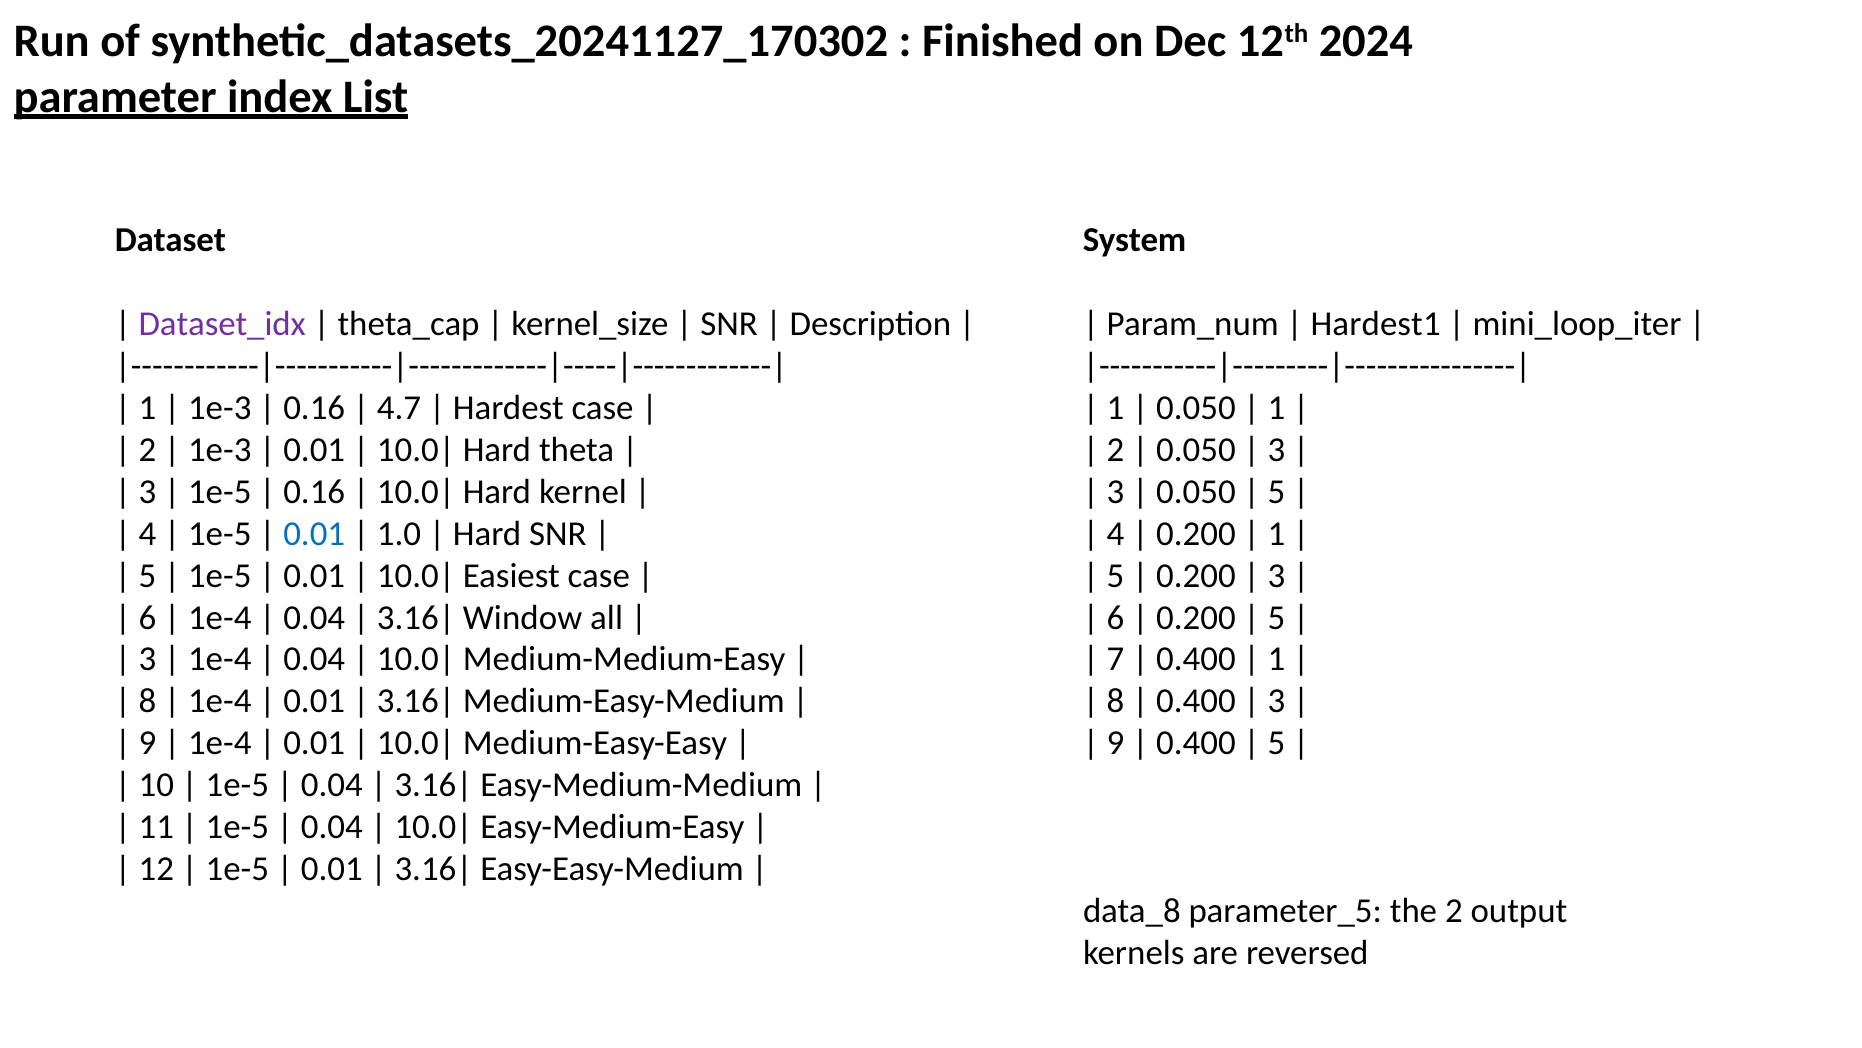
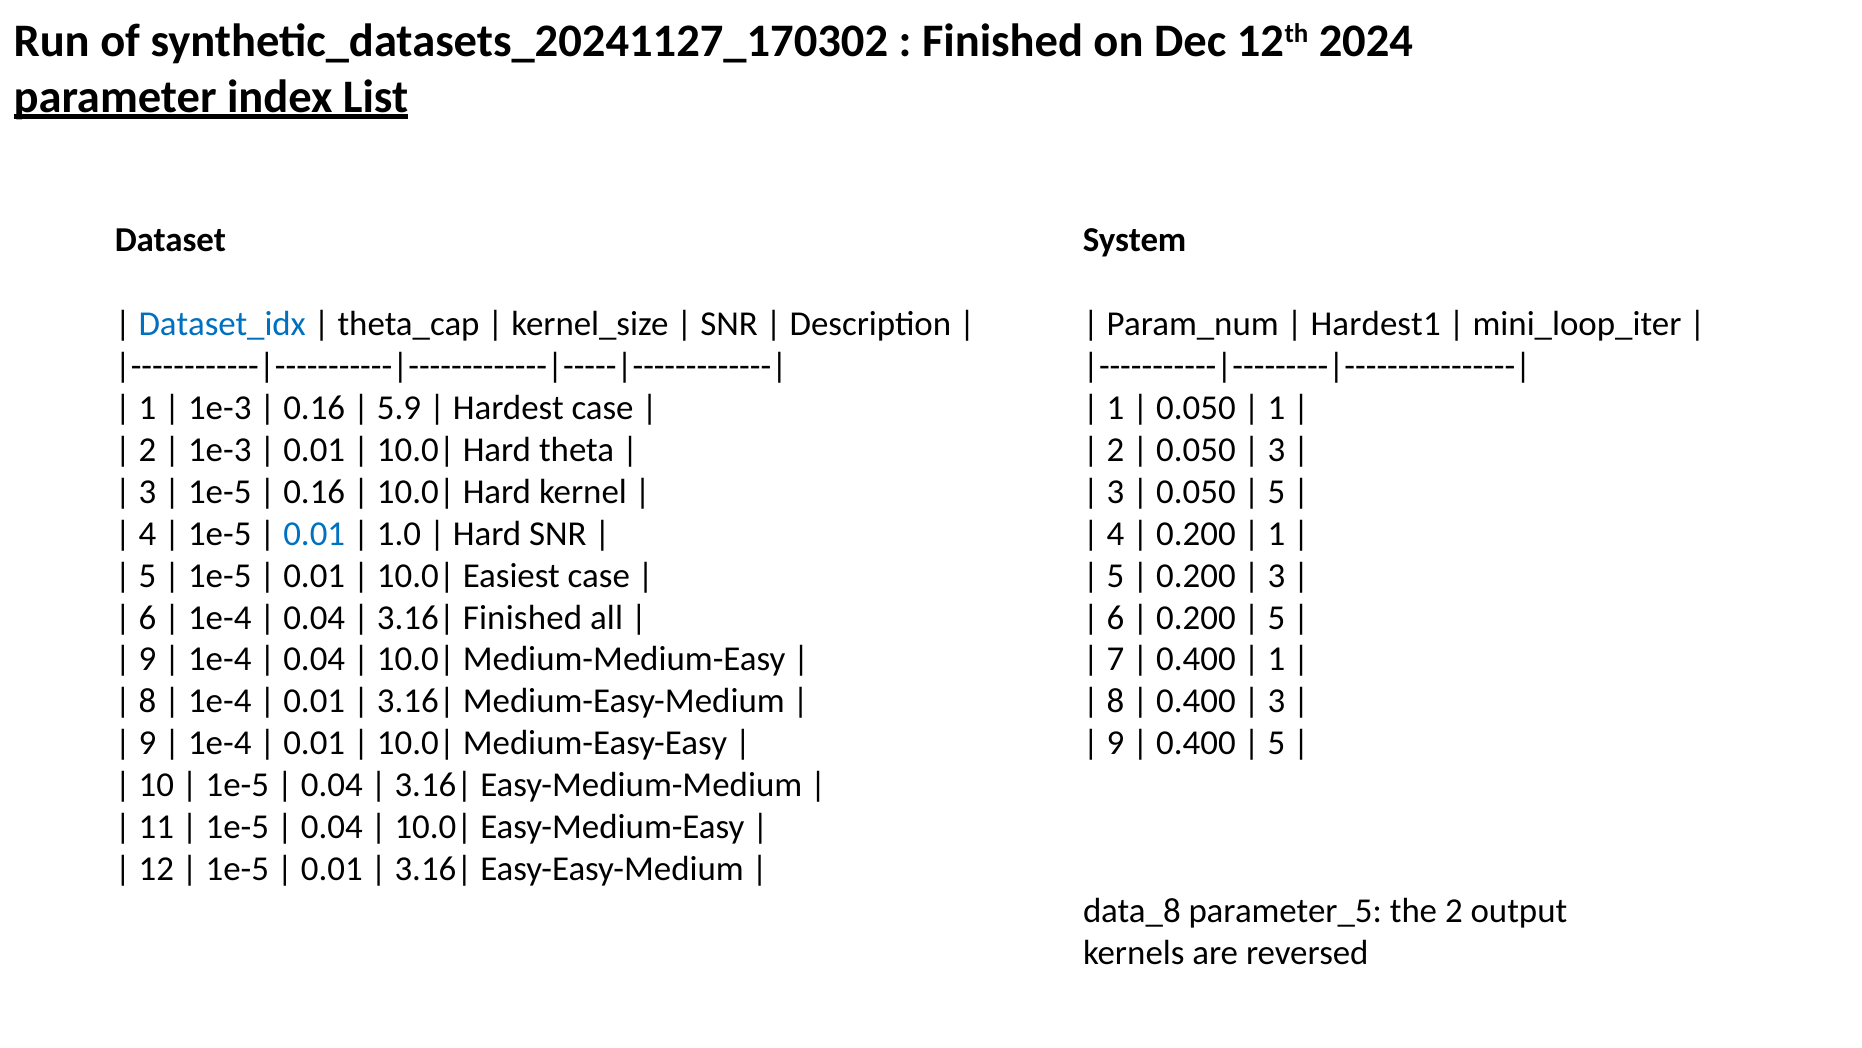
Dataset_idx colour: purple -> blue (222, 324)
4.7: 4.7 -> 5.9 (399, 408)
Window: Window -> Finished (523, 617)
3: 3 -> 9 (147, 659)
